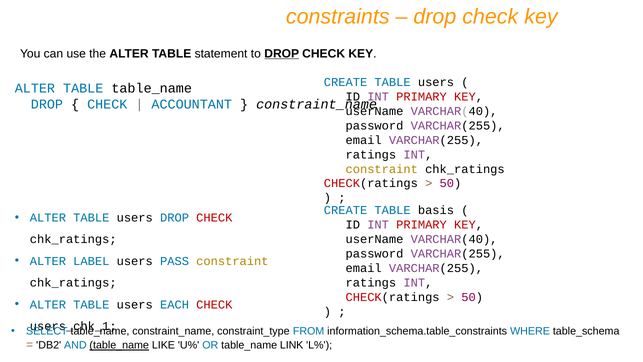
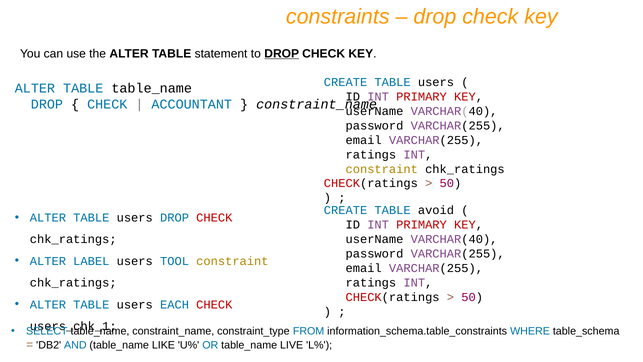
basis: basis -> avoid (436, 210)
PASS: PASS -> TOOL (175, 261)
table_name underline: present -> none (119, 345)
LINK: LINK -> LIVE (292, 345)
